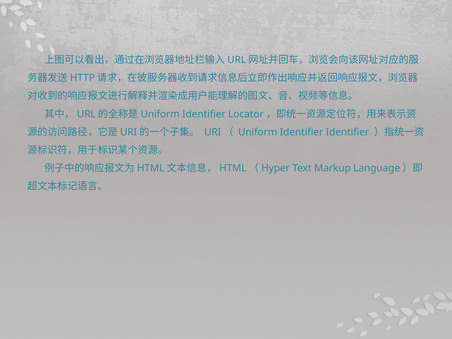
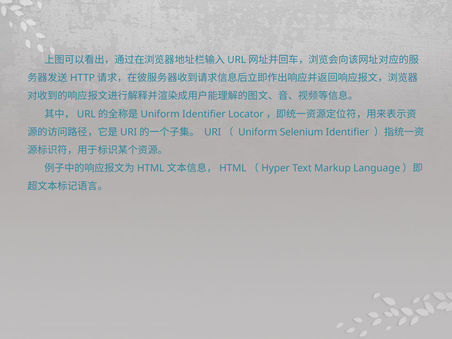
Uniform Identifier: Identifier -> Selenium (302, 132)
